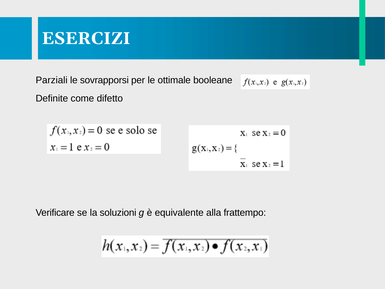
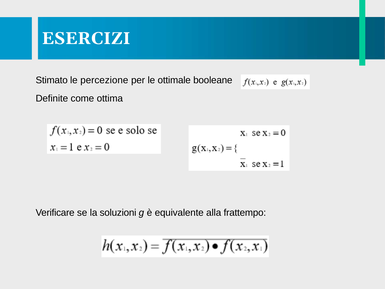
Parziali: Parziali -> Stimato (52, 80)
sovrapporsi: sovrapporsi -> percezione (104, 80)
difetto: difetto -> ottima (110, 98)
